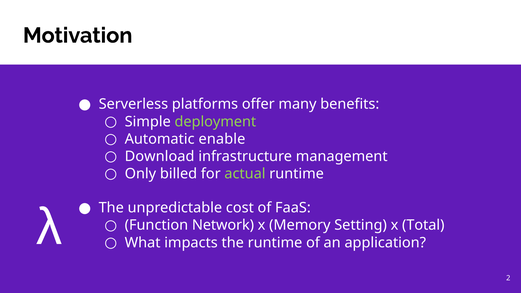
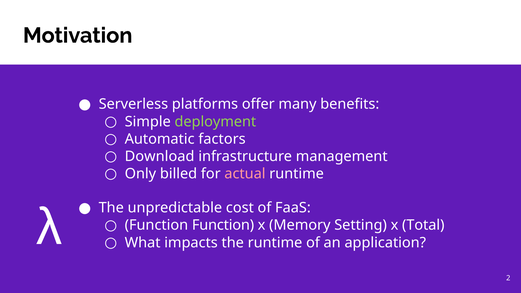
enable: enable -> factors (222, 139)
actual colour: light green -> pink (245, 174)
Function Network: Network -> Function (223, 225)
